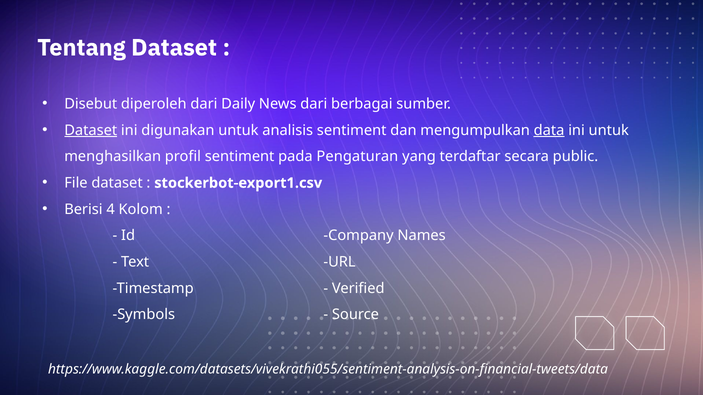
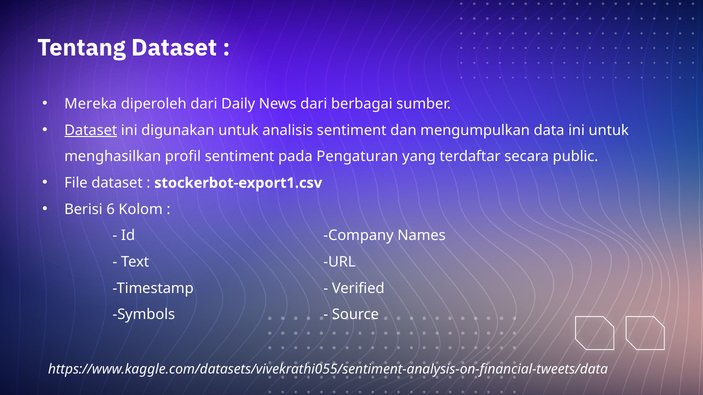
Disebut: Disebut -> Mereka (91, 104)
data underline: present -> none (549, 130)
4: 4 -> 6 (111, 210)
